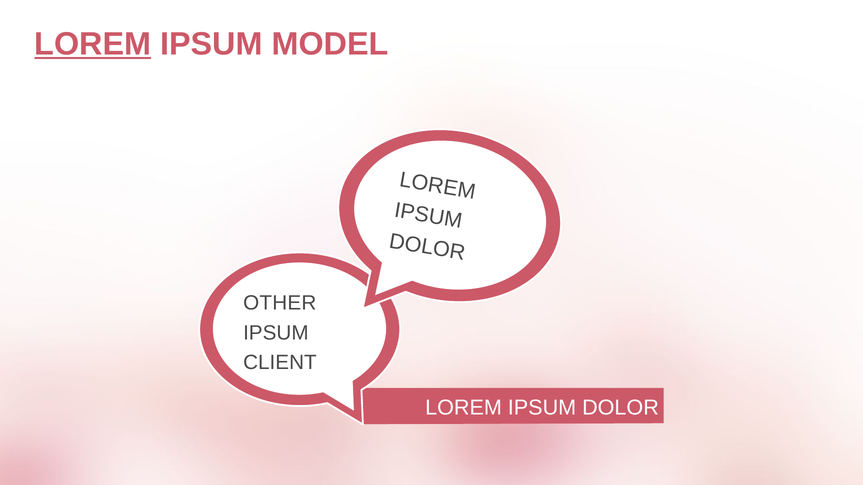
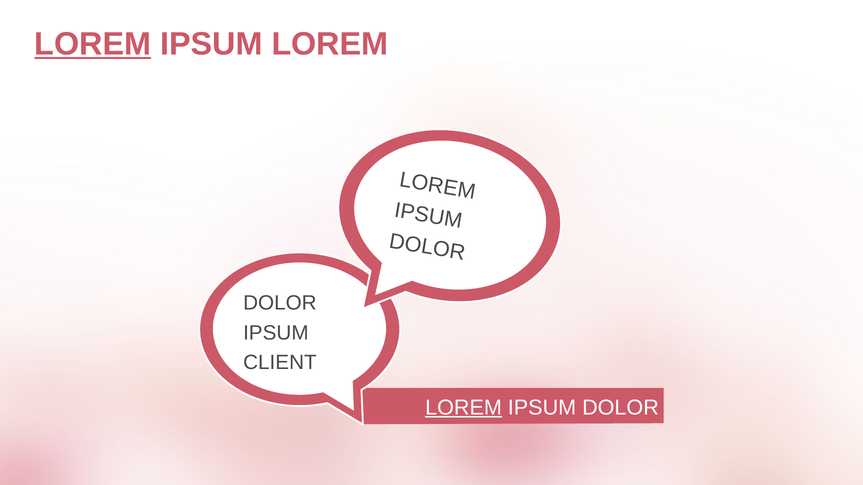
IPSUM MODEL: MODEL -> LOREM (330, 44)
OTHER: OTHER -> DOLOR (280, 303)
LOREM underline: none -> present (464, 408)
